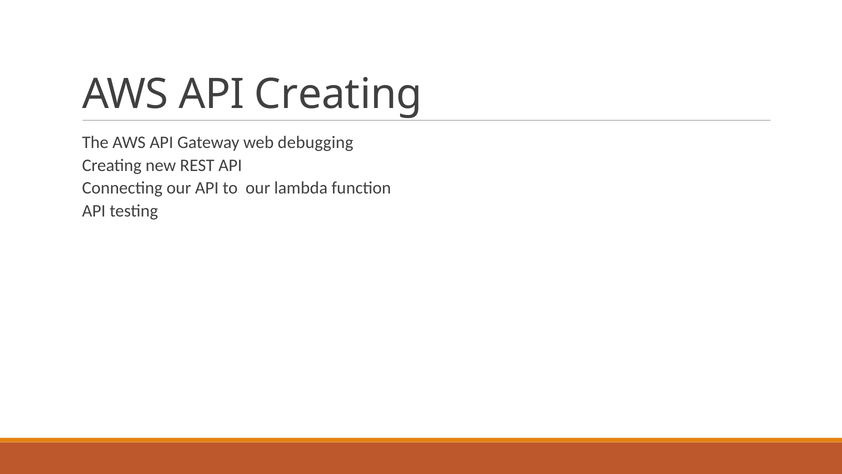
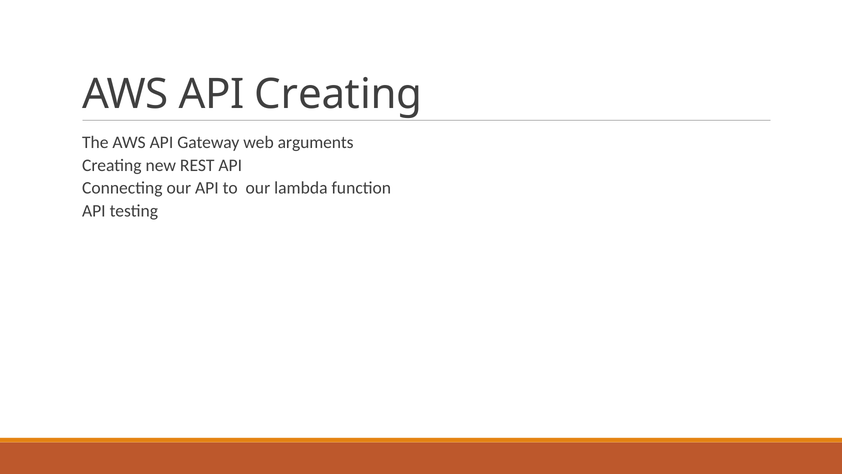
debugging: debugging -> arguments (316, 142)
